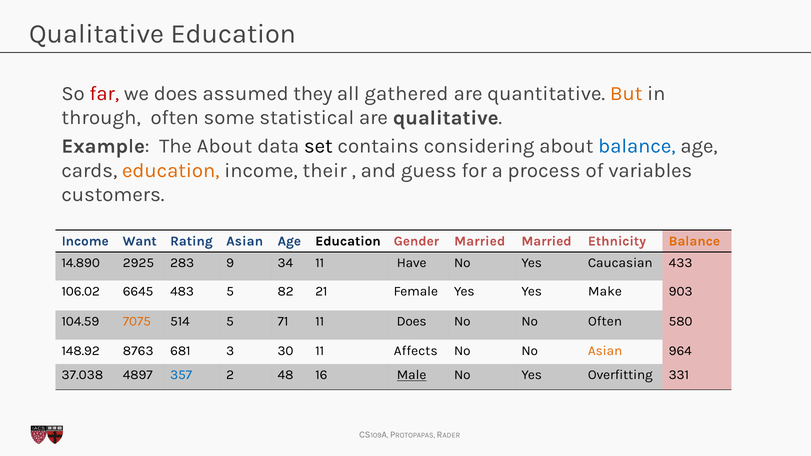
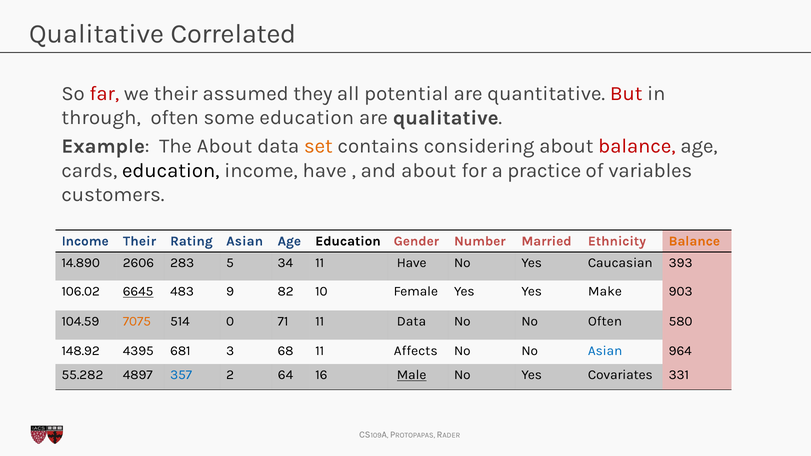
Qualitative Education: Education -> Correlated (234, 34)
we does: does -> their (176, 93)
gathered: gathered -> potential (406, 93)
But colour: orange -> red (626, 93)
some statistical: statistical -> education (307, 118)
set colour: black -> orange (318, 146)
balance colour: blue -> red (637, 146)
education colour: orange -> black (171, 170)
income their: their -> have (325, 170)
and guess: guess -> about (429, 170)
process: process -> practice (544, 170)
Income Want: Want -> Their (139, 241)
Gender Married: Married -> Number (480, 241)
2925: 2925 -> 2606 (138, 263)
9: 9 -> 5 (230, 263)
433: 433 -> 393 (681, 263)
6645 underline: none -> present (138, 292)
483 5: 5 -> 9 (230, 292)
21: 21 -> 10 (321, 292)
514 5: 5 -> 0 (230, 321)
11 Does: Does -> Data (411, 321)
8763: 8763 -> 4395 (138, 351)
30: 30 -> 68 (285, 351)
Asian colour: orange -> blue (605, 351)
37.038: 37.038 -> 55.282 (82, 375)
48: 48 -> 64 (286, 375)
Overfitting: Overfitting -> Covariates (620, 375)
